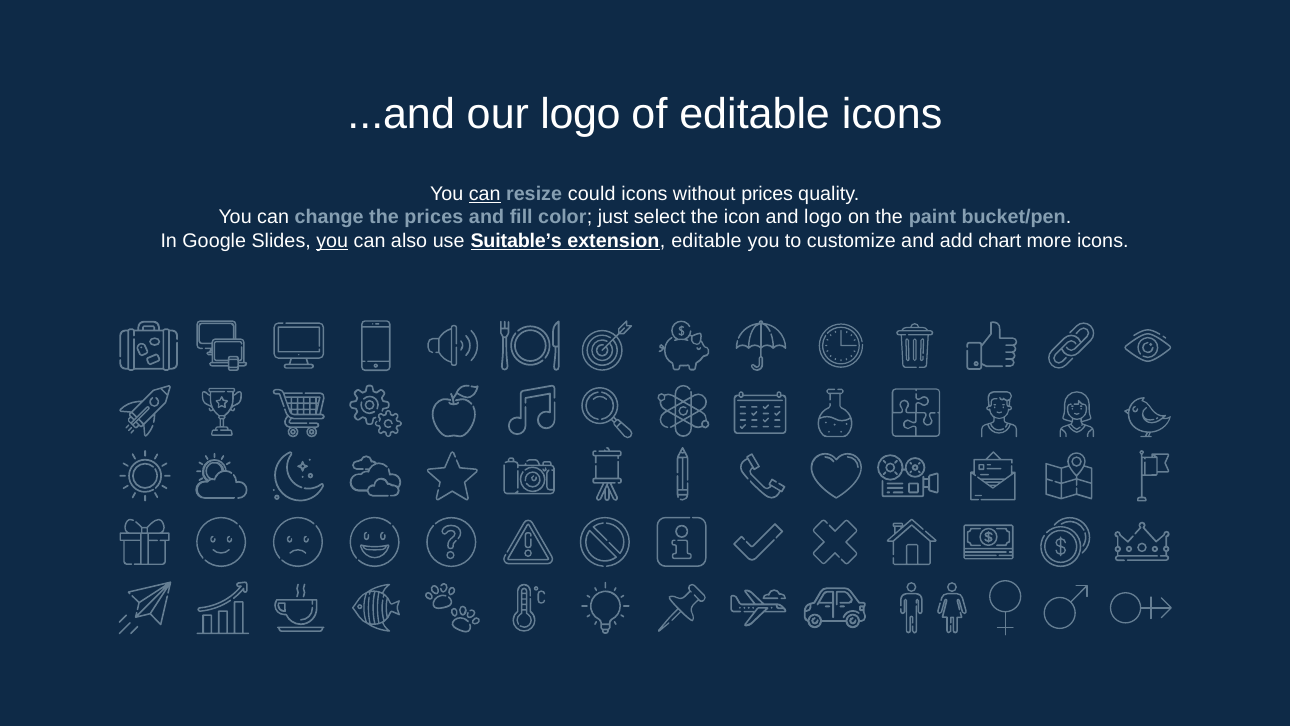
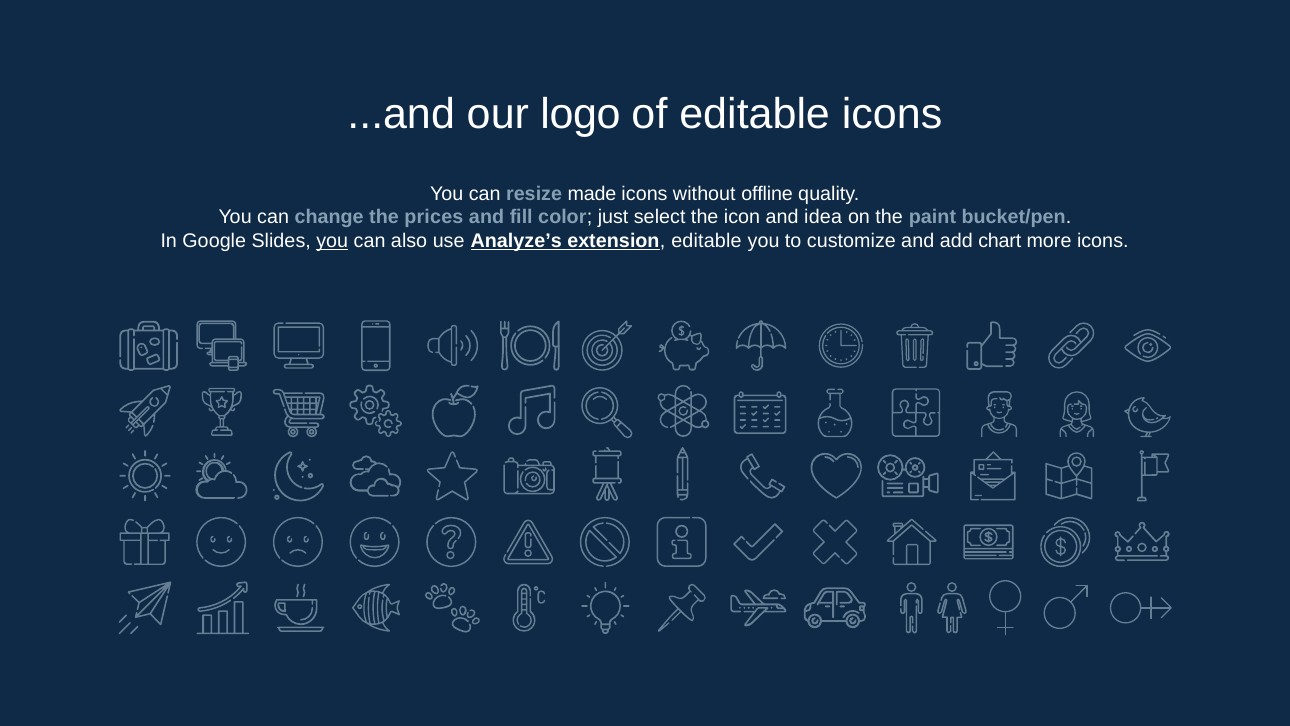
can underline: present -> none (485, 194)
could: could -> made (592, 194)
without prices: prices -> offline (767, 194)
and logo: logo -> idea (823, 217)
Suitable’s: Suitable’s -> Analyze’s (516, 241)
